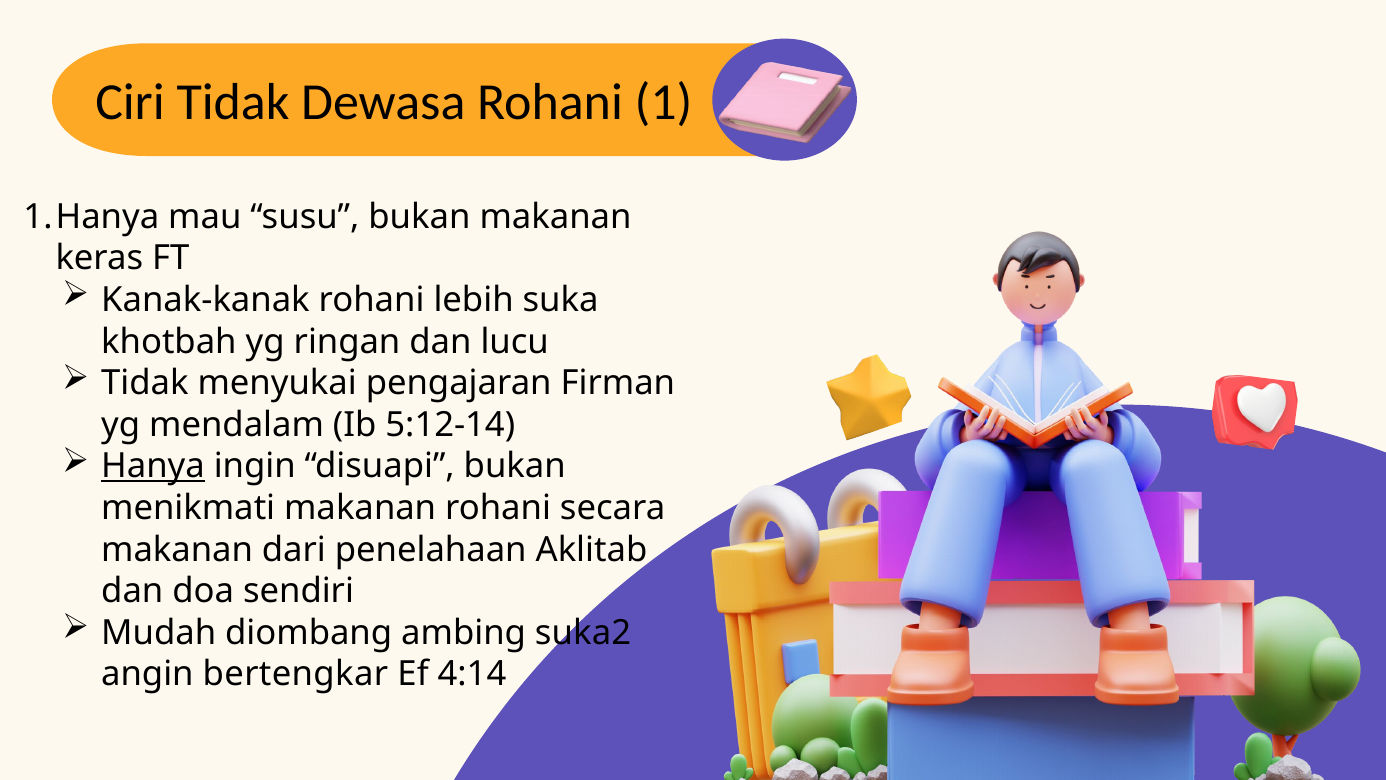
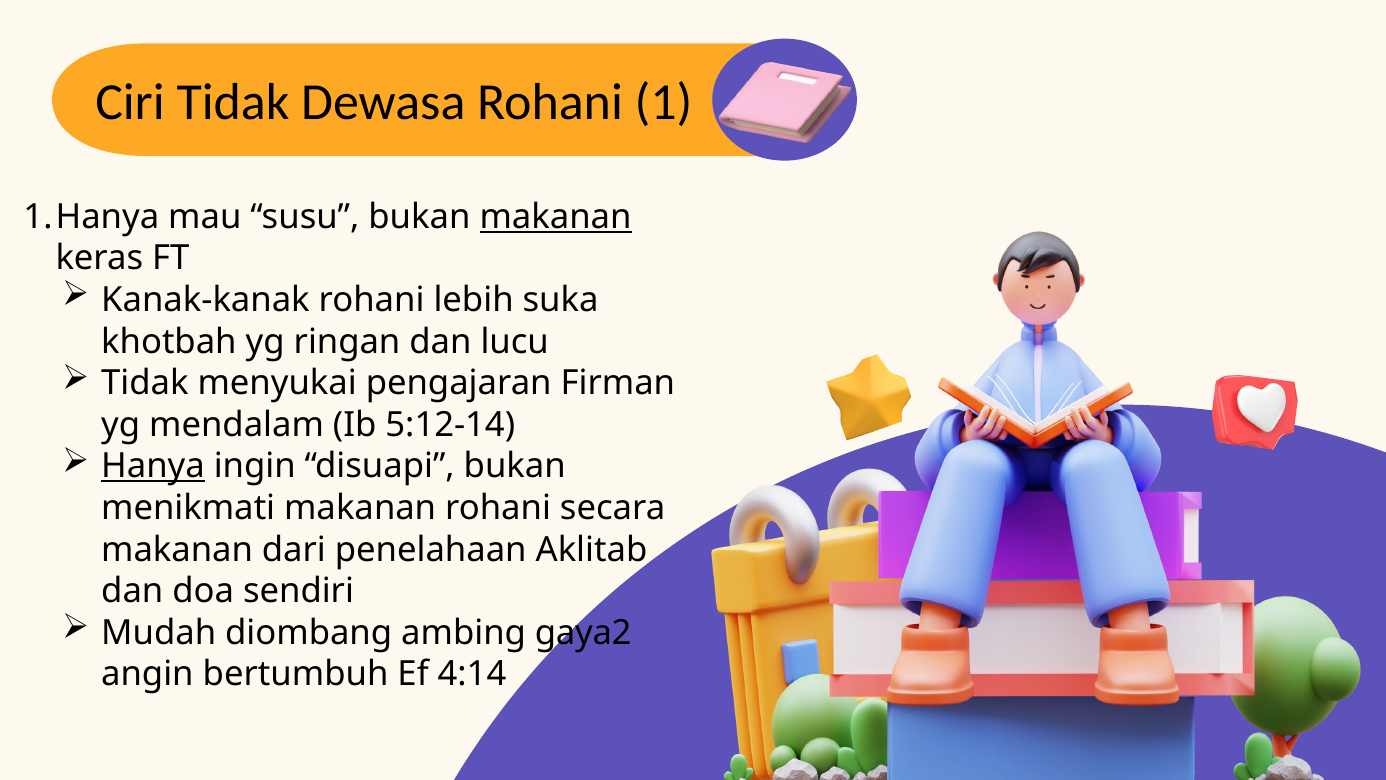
makanan underline: none -> present (556, 217)
suka2: suka2 -> gaya2 (583, 633)
bertengkar: bertengkar -> bertumbuh (296, 674)
